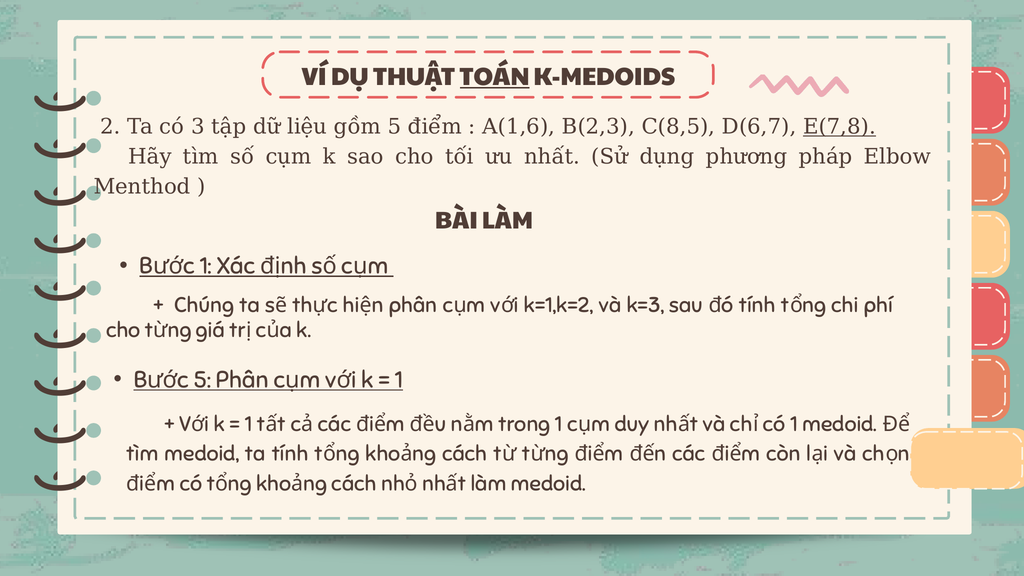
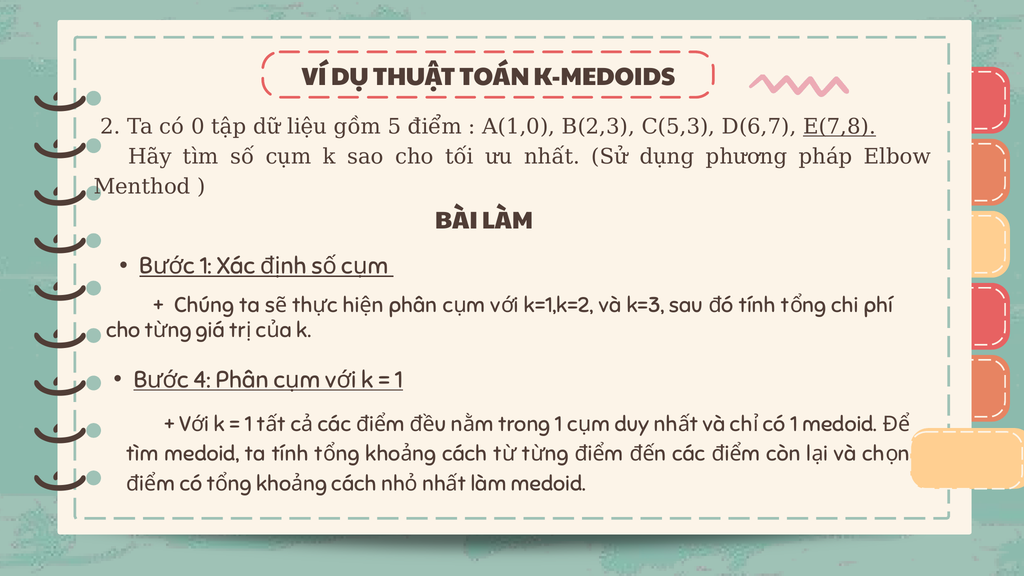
TOÁN underline: present -> none (495, 77)
3: 3 -> 0 (198, 127)
A(1,6: A(1,6 -> A(1,0 (519, 127)
C(8,5: C(8,5 -> C(5,3 (678, 127)
5: 5 -> 4 (202, 380)
